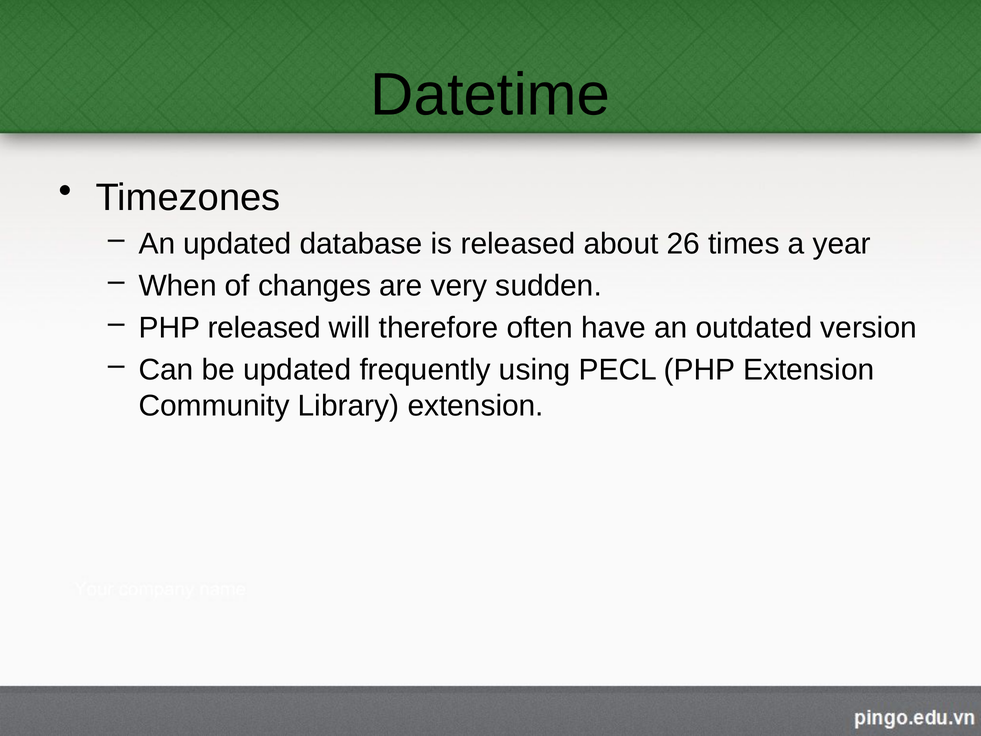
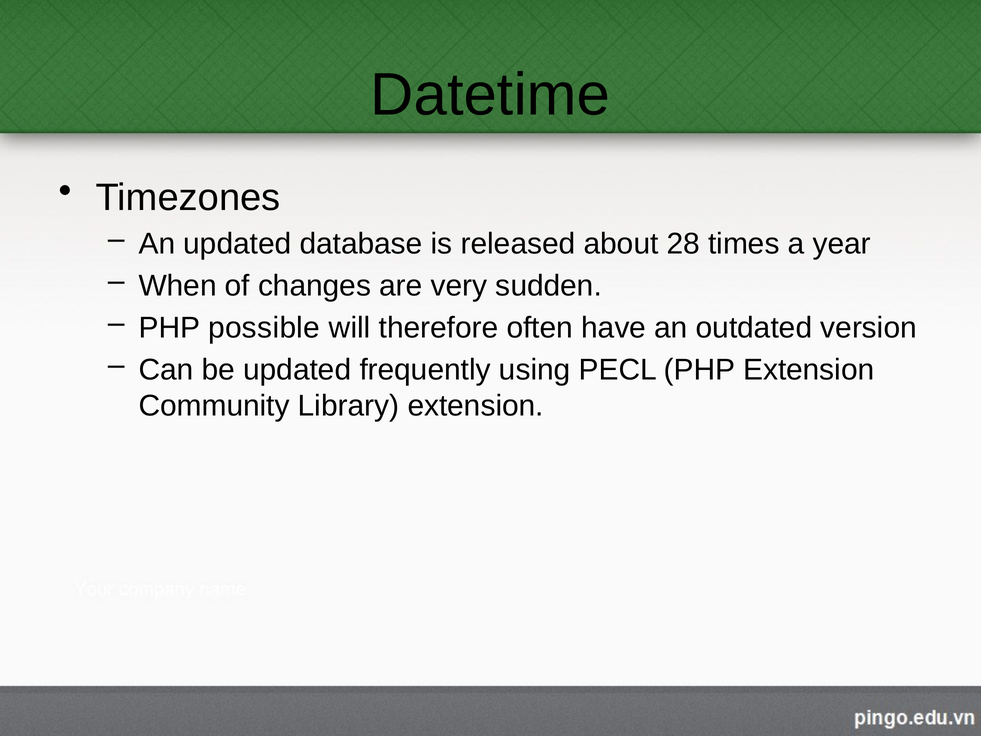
26: 26 -> 28 (683, 244)
PHP released: released -> possible (264, 328)
